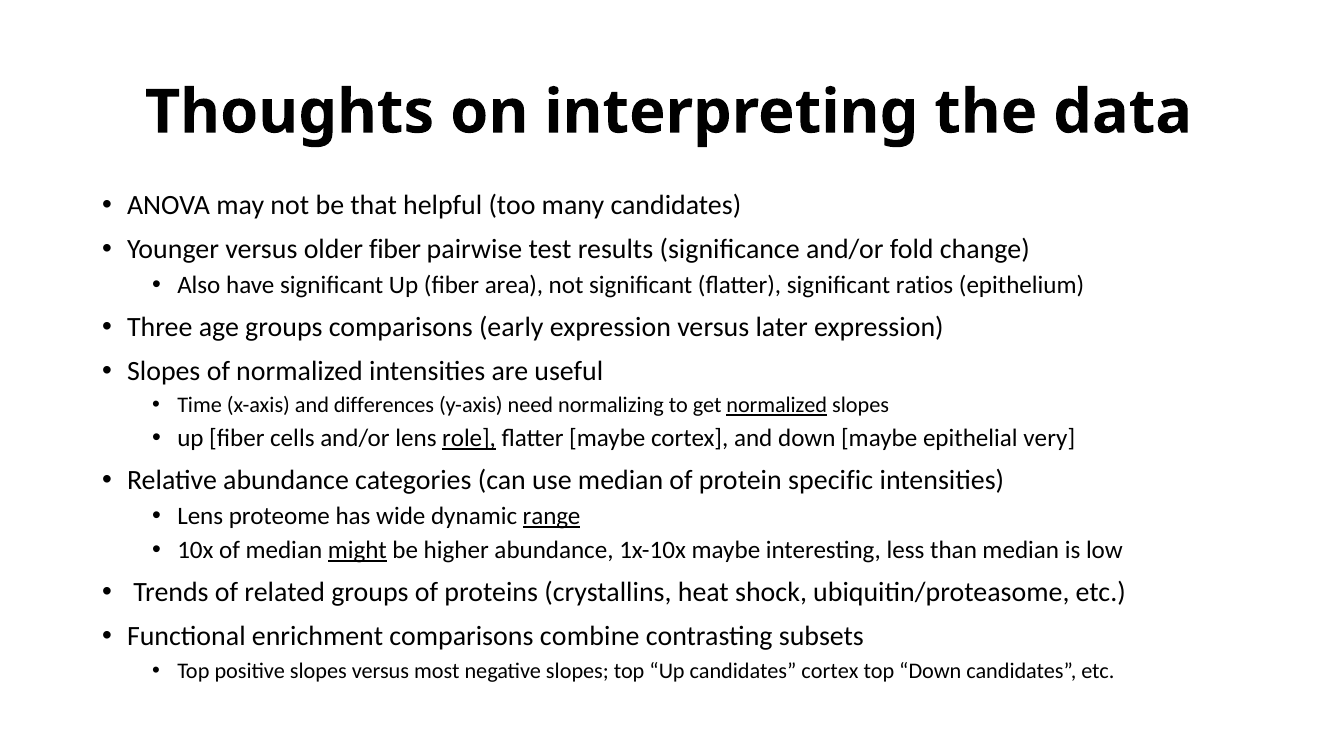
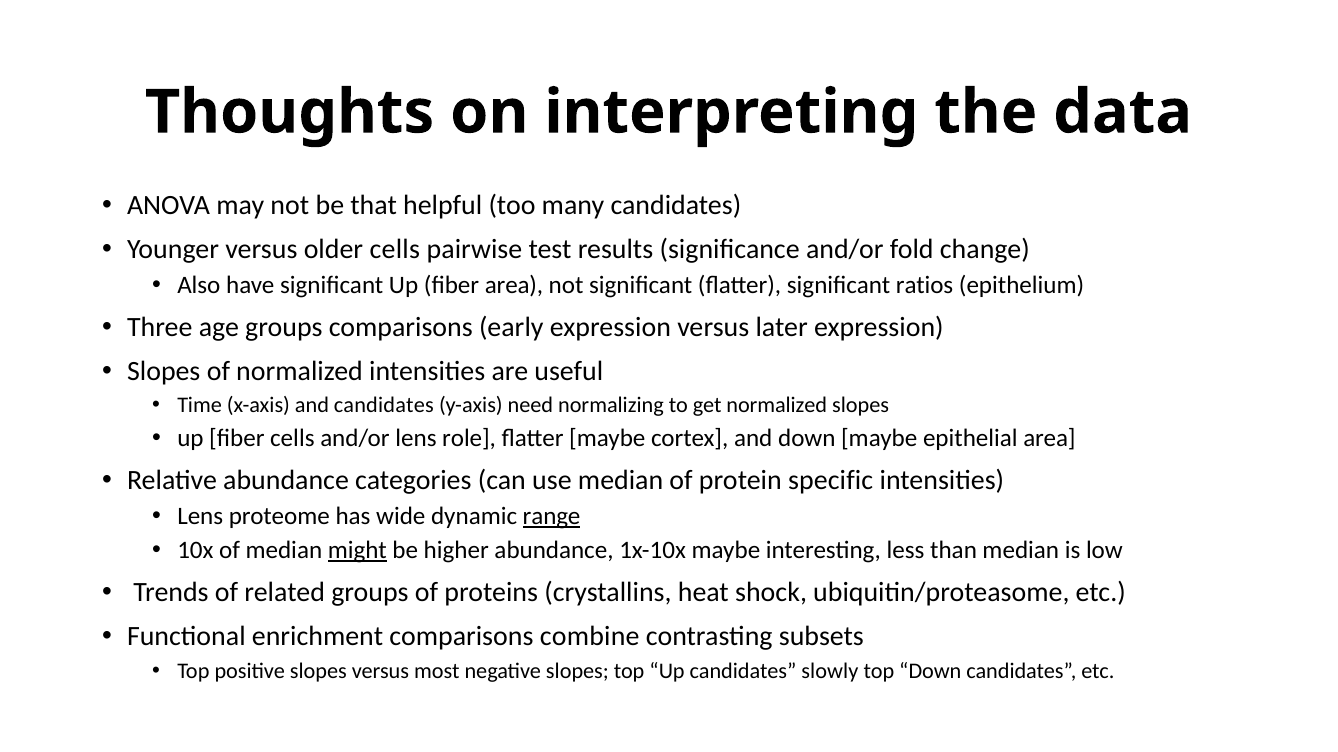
older fiber: fiber -> cells (395, 250)
and differences: differences -> candidates (384, 406)
normalized underline: present -> none (777, 406)
role underline: present -> none (469, 438)
epithelial very: very -> area (1049, 438)
candidates cortex: cortex -> slowly (830, 671)
